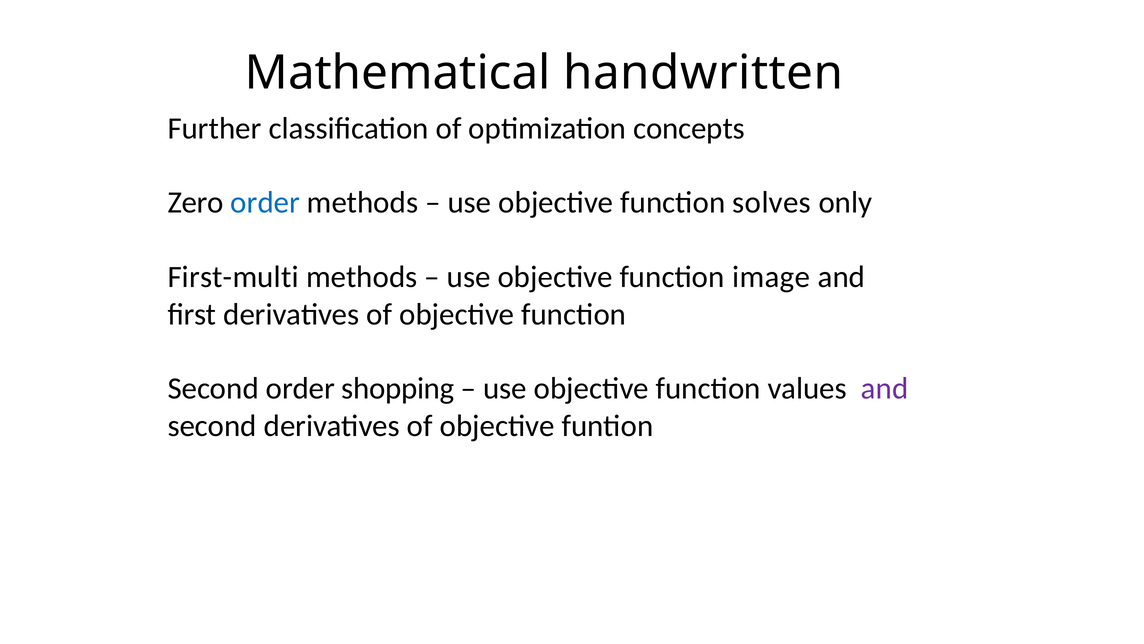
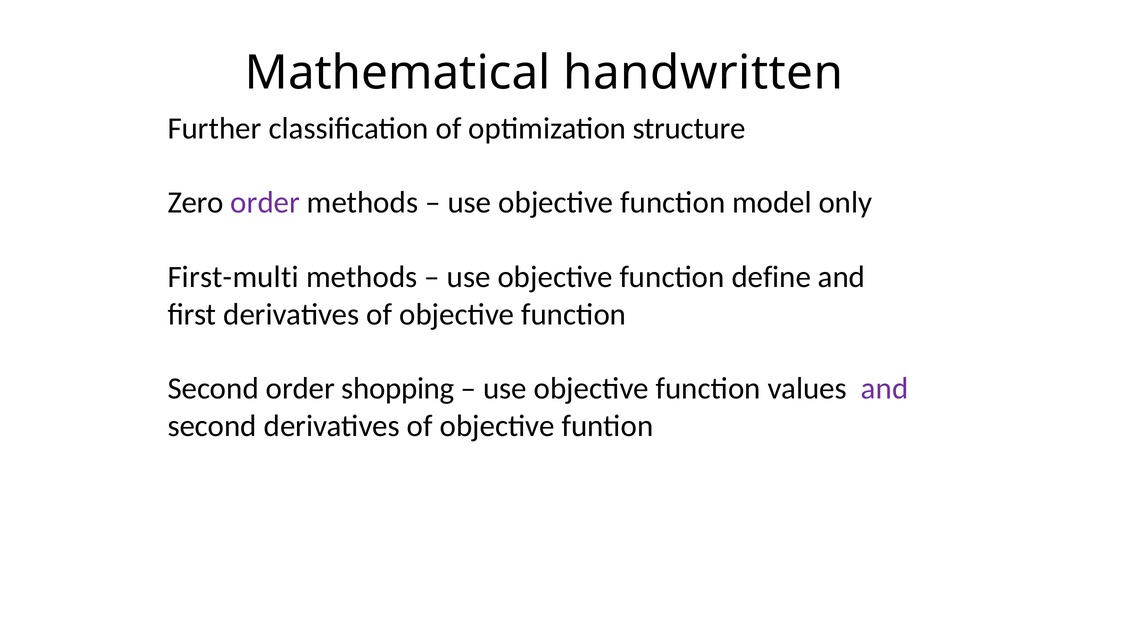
concepts: concepts -> structure (689, 128)
order colour: blue -> purple (265, 203)
solves: solves -> model (772, 203)
image: image -> define (771, 277)
